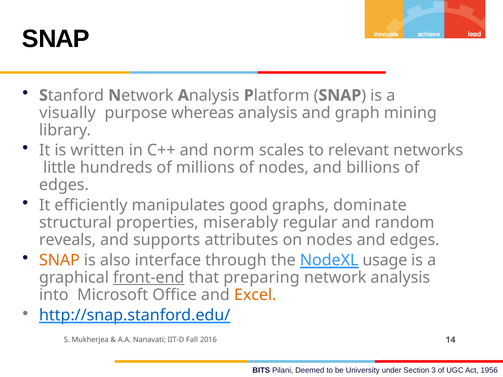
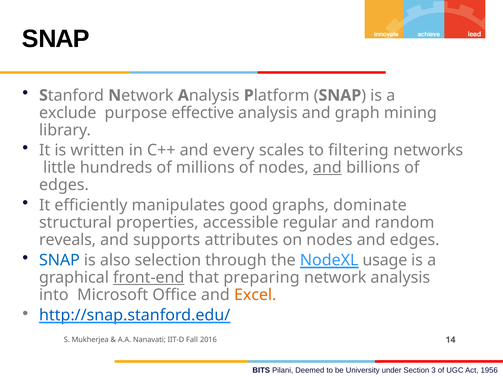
visually: visually -> exclude (68, 113)
whereas: whereas -> effective (203, 113)
norm: norm -> every (234, 150)
relevant: relevant -> filtering (358, 150)
and underline: none -> present (327, 168)
miserably: miserably -> accessible (241, 223)
SNAP colour: orange -> blue (59, 260)
interface: interface -> selection (168, 260)
